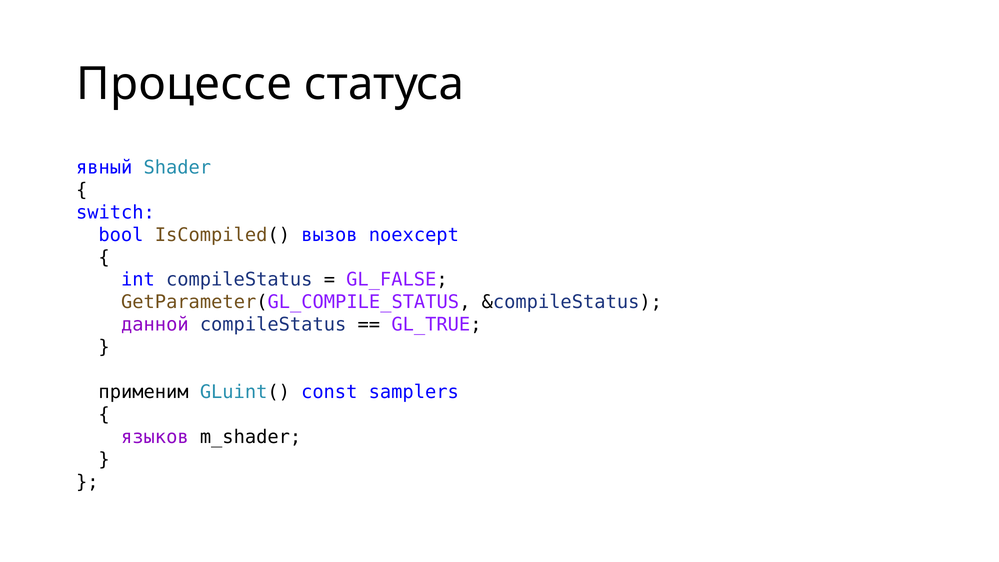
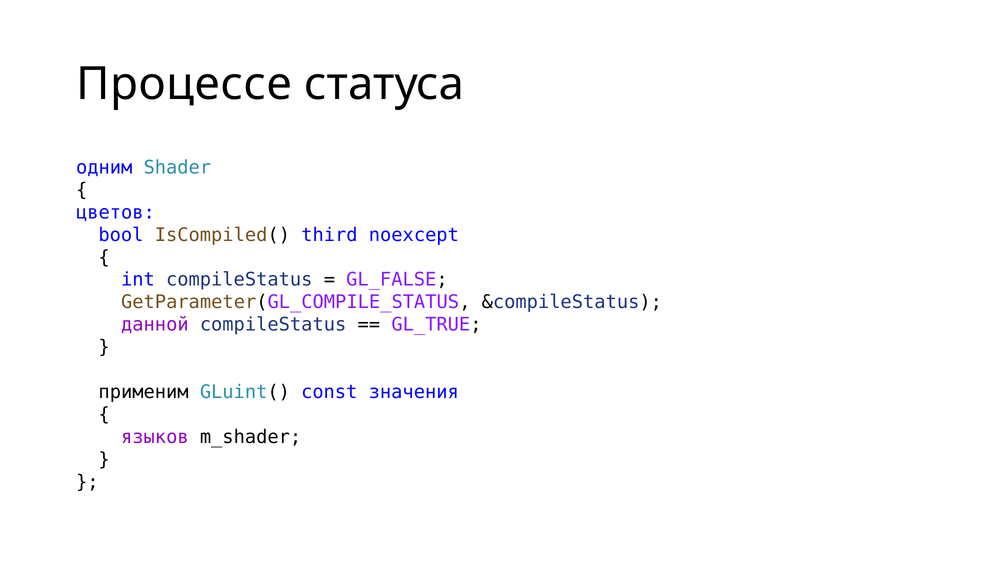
явный: явный -> одним (104, 167)
switch: switch -> цветов (115, 212)
вызов: вызов -> third (329, 235)
samplers: samplers -> значения (414, 392)
